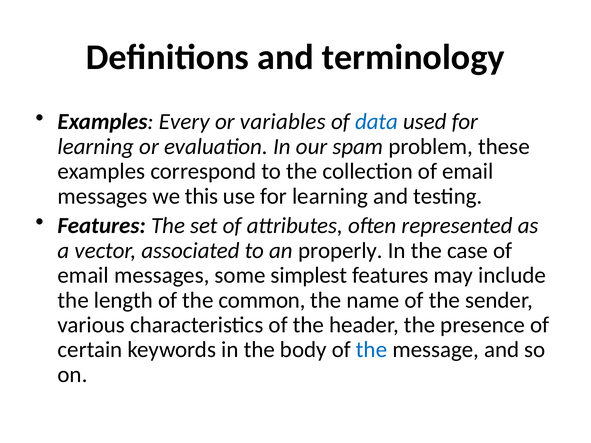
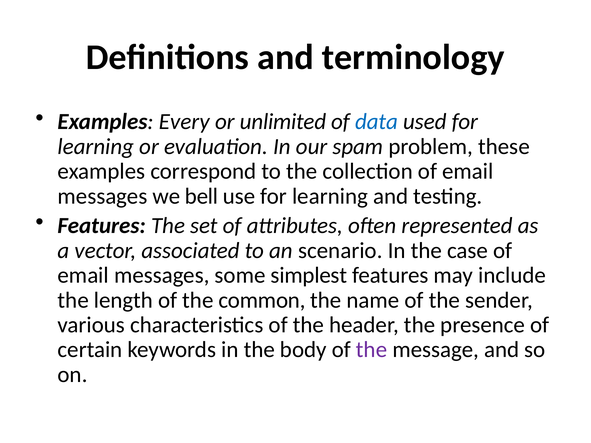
variables: variables -> unlimited (283, 122)
this: this -> bell (202, 196)
properly: properly -> scenario (340, 251)
the colour: blue -> purple (372, 350)
